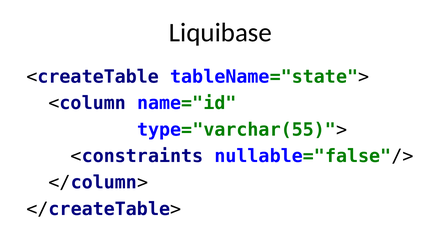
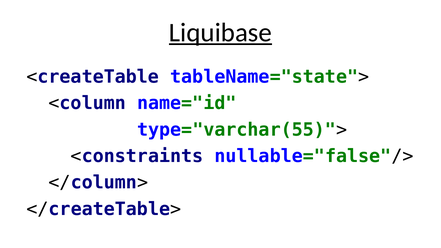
Liquibase underline: none -> present (220, 32)
